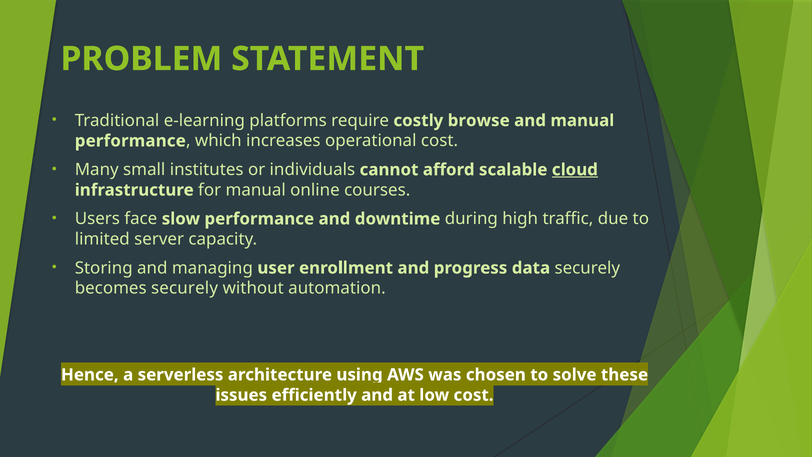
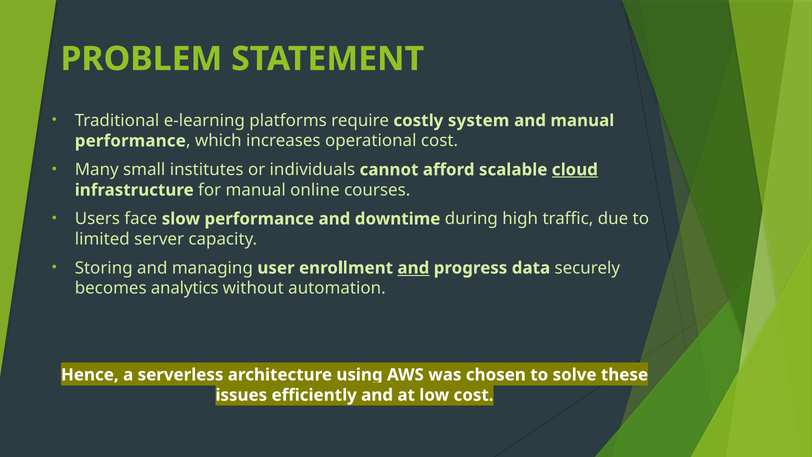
browse: browse -> system (479, 120)
and underline: none -> present (413, 268)
becomes securely: securely -> analytics (185, 288)
